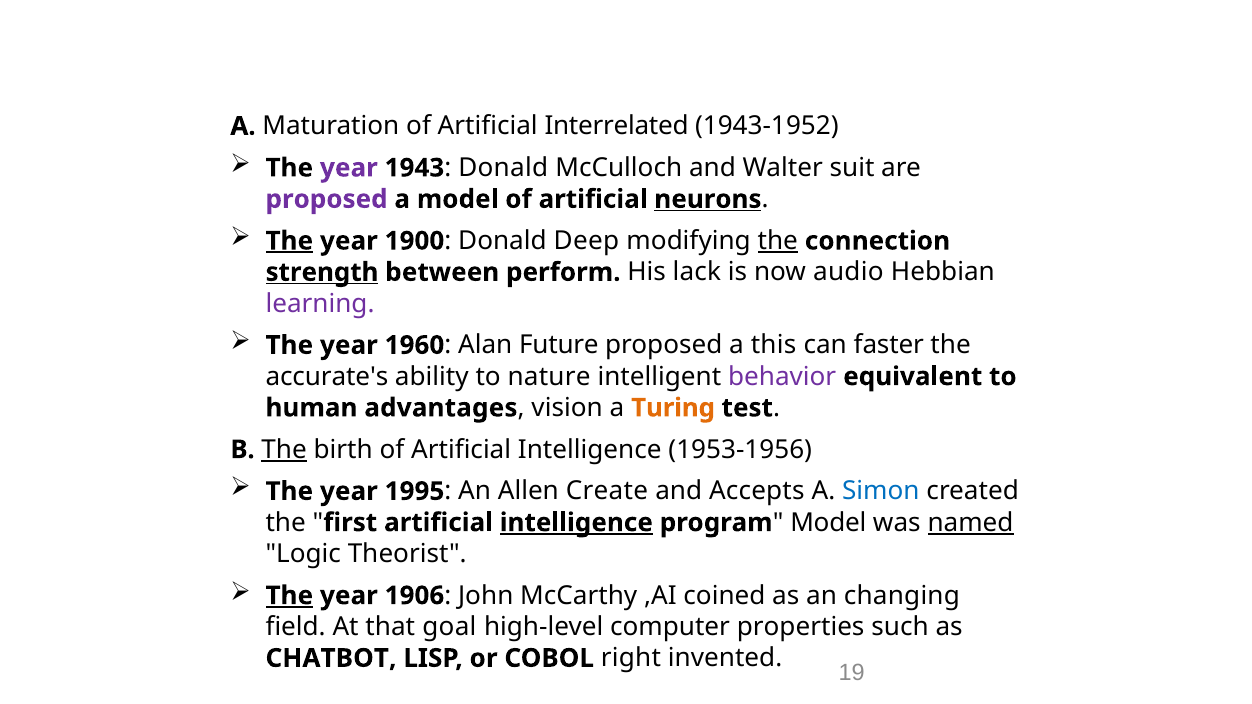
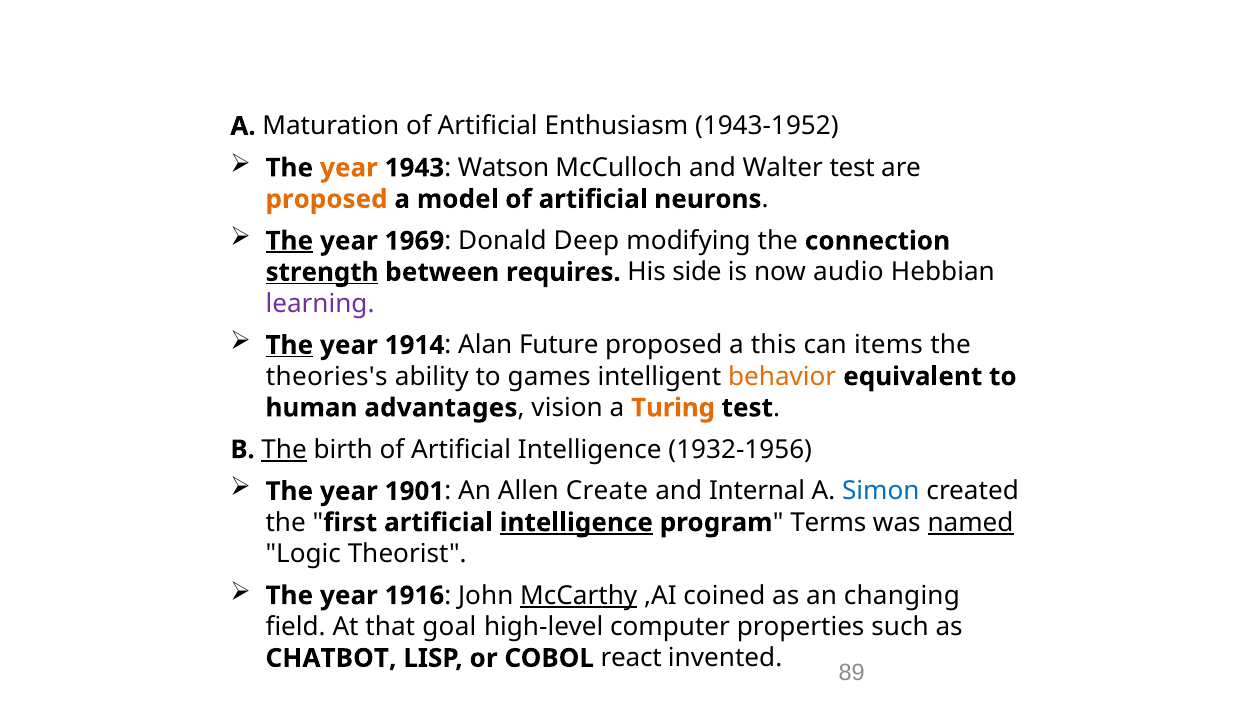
Interrelated: Interrelated -> Enthusiasm (616, 126)
year colour: purple -> orange (349, 168)
Donald: Donald -> Watson (503, 168)
Walter suit: suit -> test (852, 168)
proposed colour: purple -> orange (327, 199)
neurons underline: present -> none (708, 199)
1900: 1900 -> 1969 (414, 241)
the underline: present -> none (778, 241)
perform: perform -> requires (563, 272)
lack: lack -> side (697, 272)
The underline: none -> present (289, 345)
1960: 1960 -> 1914 (414, 345)
faster: faster -> items (889, 345)
accurate's: accurate's -> theories's (327, 377)
nature: nature -> games (549, 377)
behavior colour: purple -> orange (782, 377)
1953-1956: 1953-1956 -> 1932-1956 (740, 450)
1995: 1995 -> 1901 (414, 491)
Accepts: Accepts -> Internal (757, 491)
Model: Model -> Terms (828, 523)
The underline: present -> none (289, 596)
1906: 1906 -> 1916 (414, 596)
McCarthy underline: none -> present (579, 596)
right: right -> react (631, 658)
19: 19 -> 89 (852, 673)
